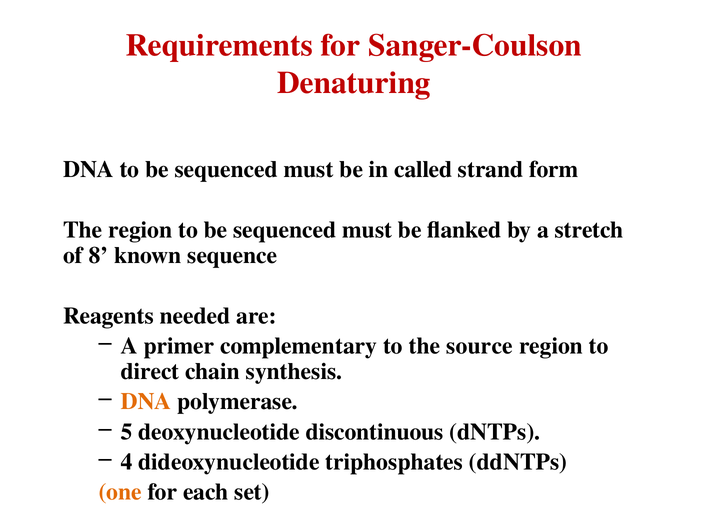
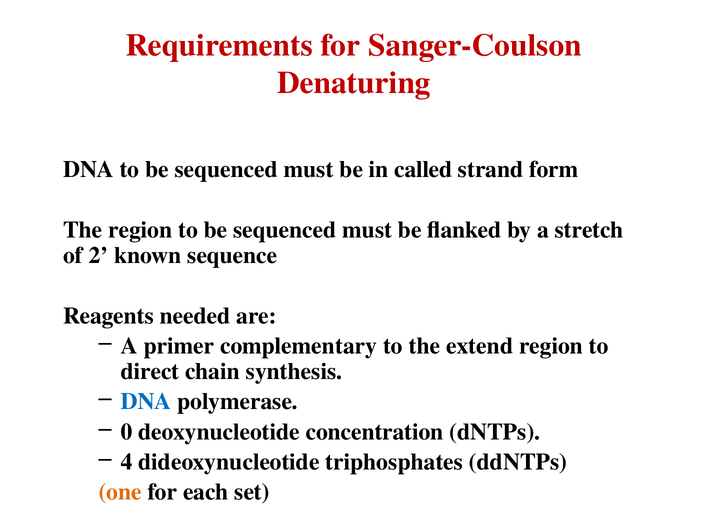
8: 8 -> 2 (98, 255)
source: source -> extend (480, 346)
DNA colour: orange -> blue (146, 402)
5: 5 -> 0 (127, 432)
discontinuous: discontinuous -> concentration (375, 432)
